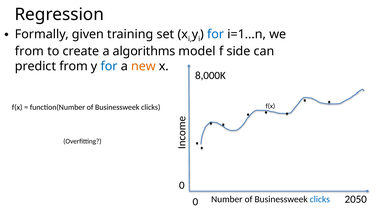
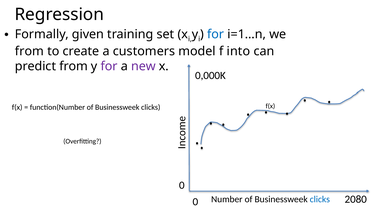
algorithms: algorithms -> customers (144, 51)
side: side -> into (238, 51)
for colour: blue -> purple (109, 66)
new colour: orange -> purple (143, 66)
8,000K: 8,000K -> 0,000K (210, 76)
2050: 2050 -> 2080 (356, 200)
